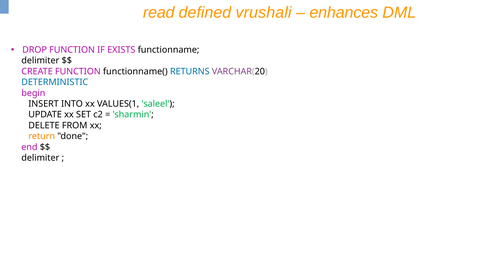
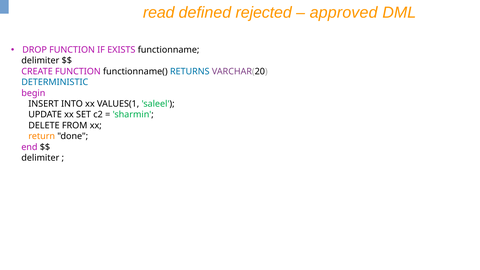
vrushali: vrushali -> rejected (264, 12)
enhances: enhances -> approved (344, 12)
